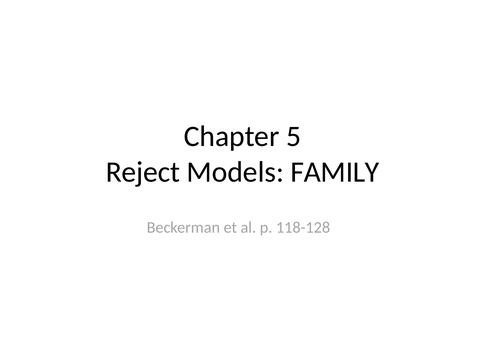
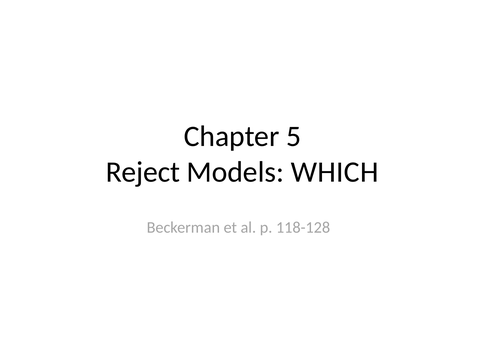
FAMILY: FAMILY -> WHICH (335, 172)
